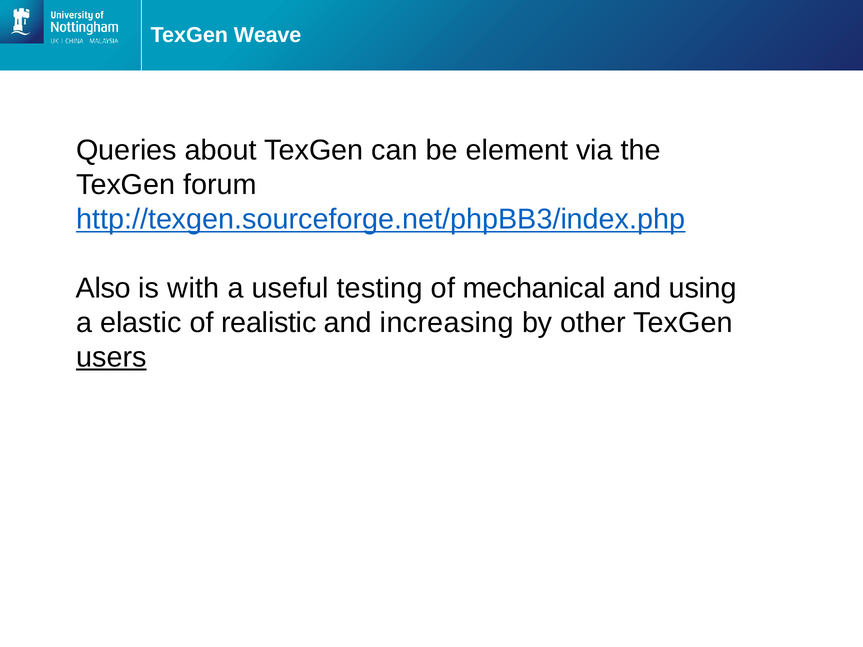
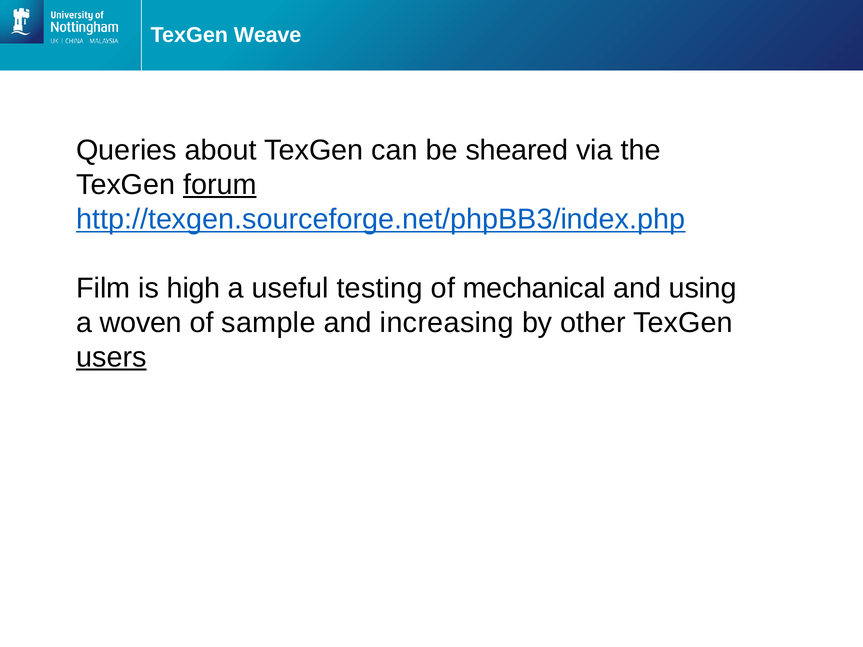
element: element -> sheared (517, 150)
forum underline: none -> present (220, 185)
Also: Also -> Film (103, 288)
with: with -> high (194, 288)
elastic: elastic -> woven (141, 323)
realistic: realistic -> sample (269, 323)
